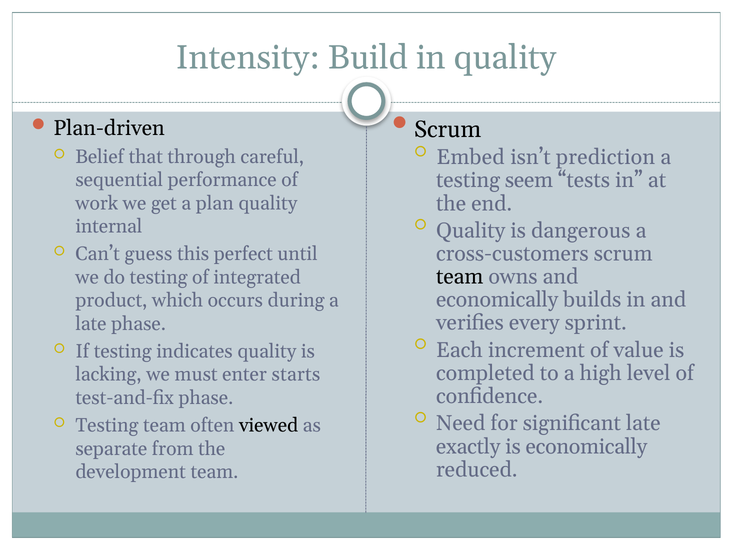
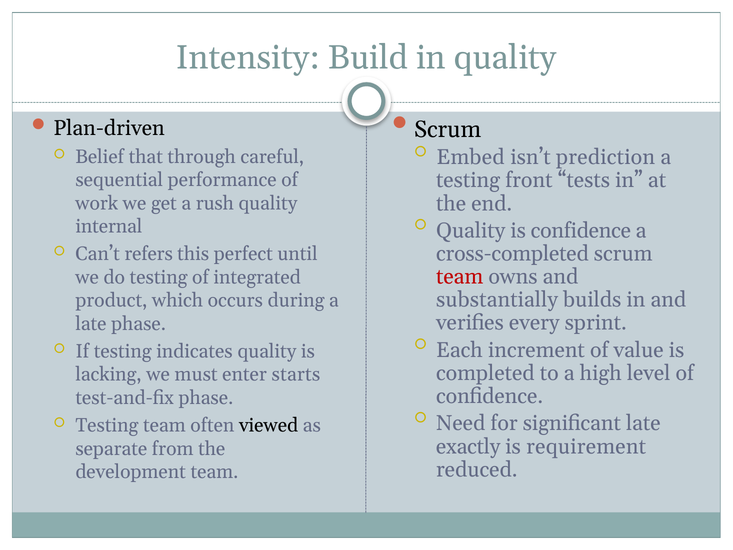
seem: seem -> front (529, 180)
plan: plan -> rush (215, 203)
is dangerous: dangerous -> confidence (581, 230)
guess: guess -> refers (149, 254)
cross-customers: cross-customers -> cross-completed (512, 254)
team colour: black -> red (460, 277)
economically: economically -> substantially (497, 300)
is economically: economically -> requirement (586, 446)
